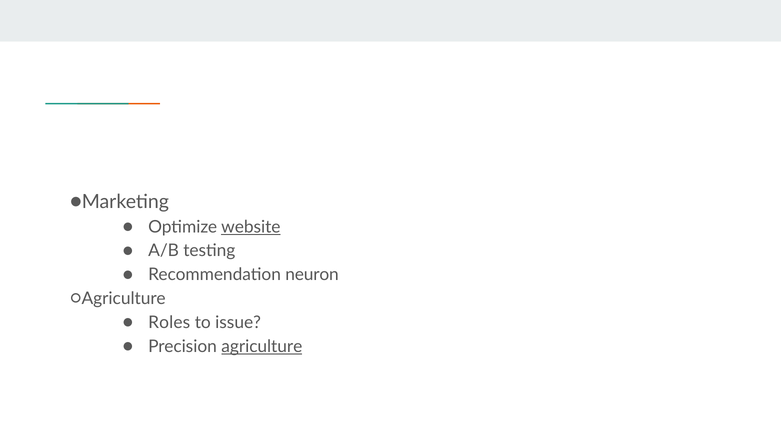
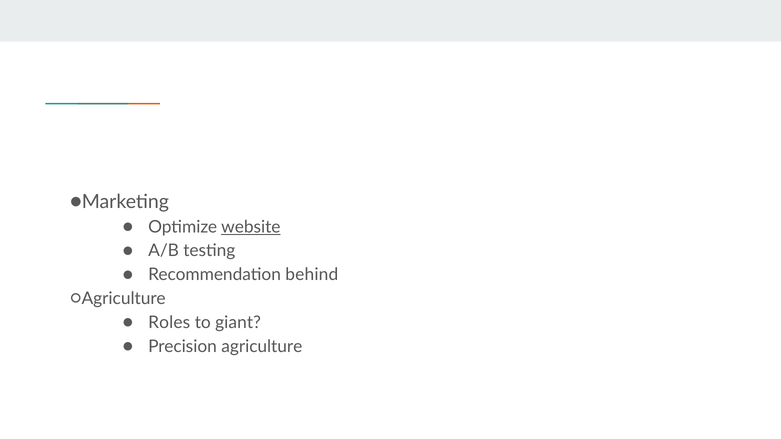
neuron: neuron -> behind (312, 275)
issue: issue -> giant (238, 323)
agriculture underline: present -> none (262, 347)
